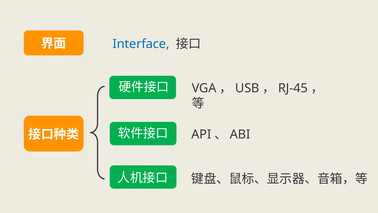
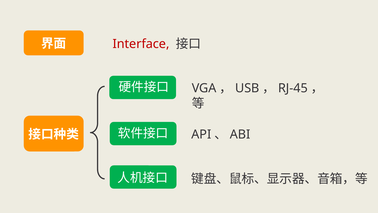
Interface colour: blue -> red (141, 44)
